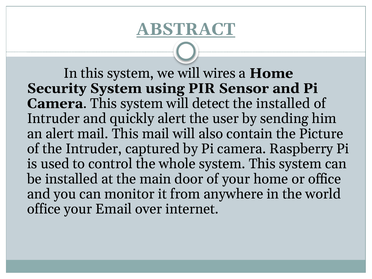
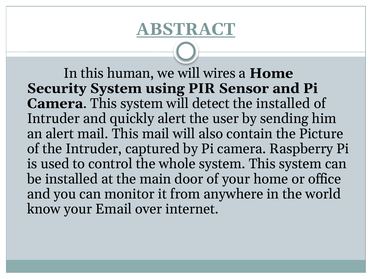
In this system: system -> human (131, 73)
office: office -> know (44, 209)
